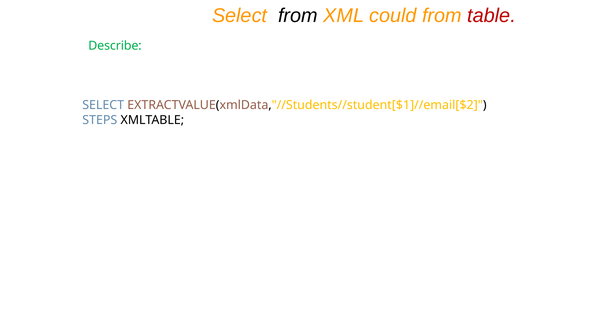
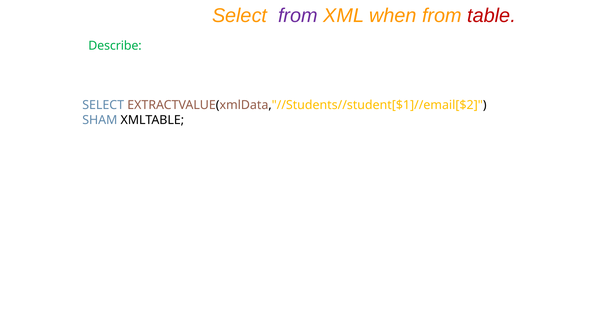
from colour: black -> purple (298, 15)
could: could -> when (393, 15)
STEPS: STEPS -> SHAM (100, 120)
